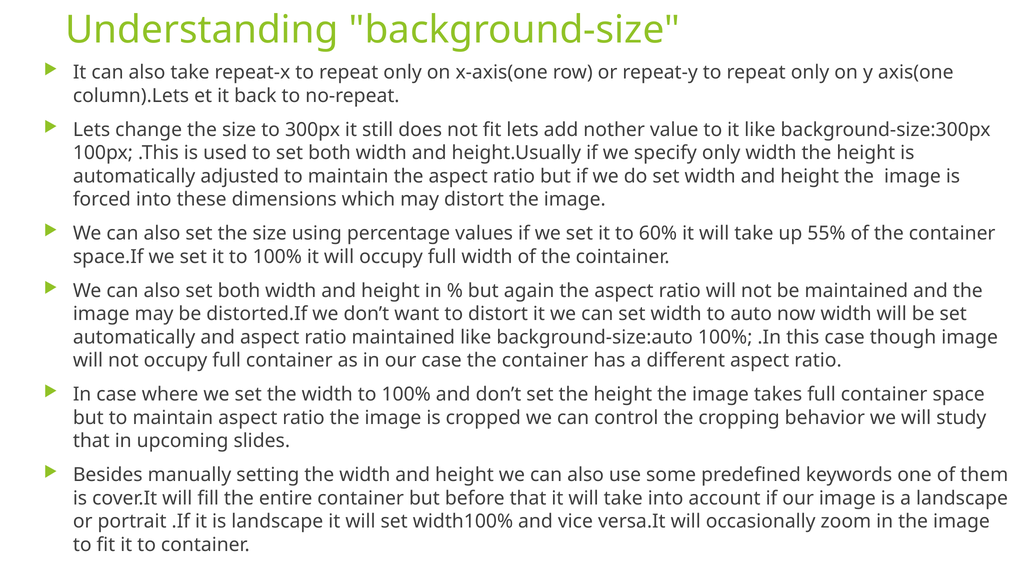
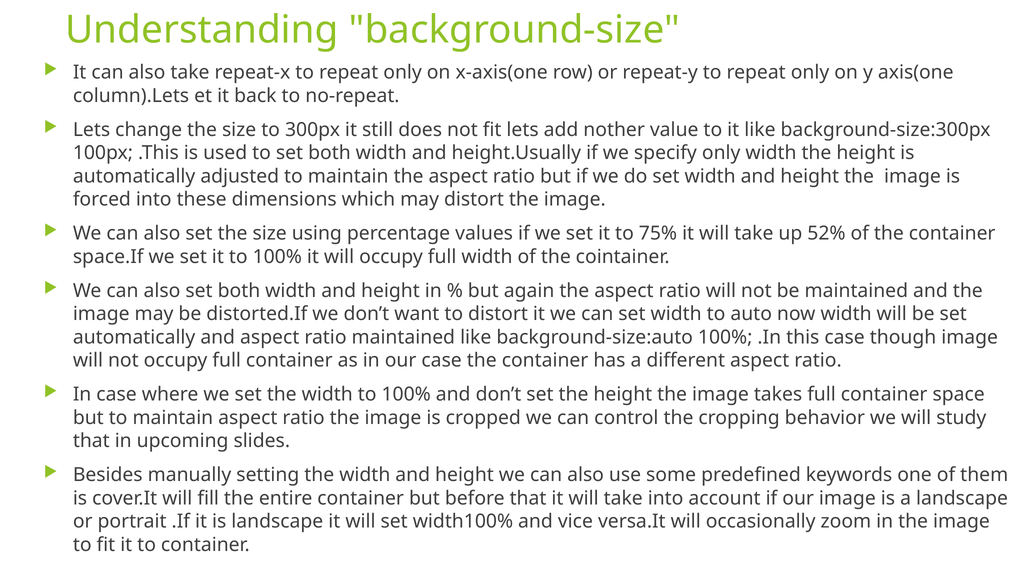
60%: 60% -> 75% (658, 234)
55%: 55% -> 52% (826, 234)
